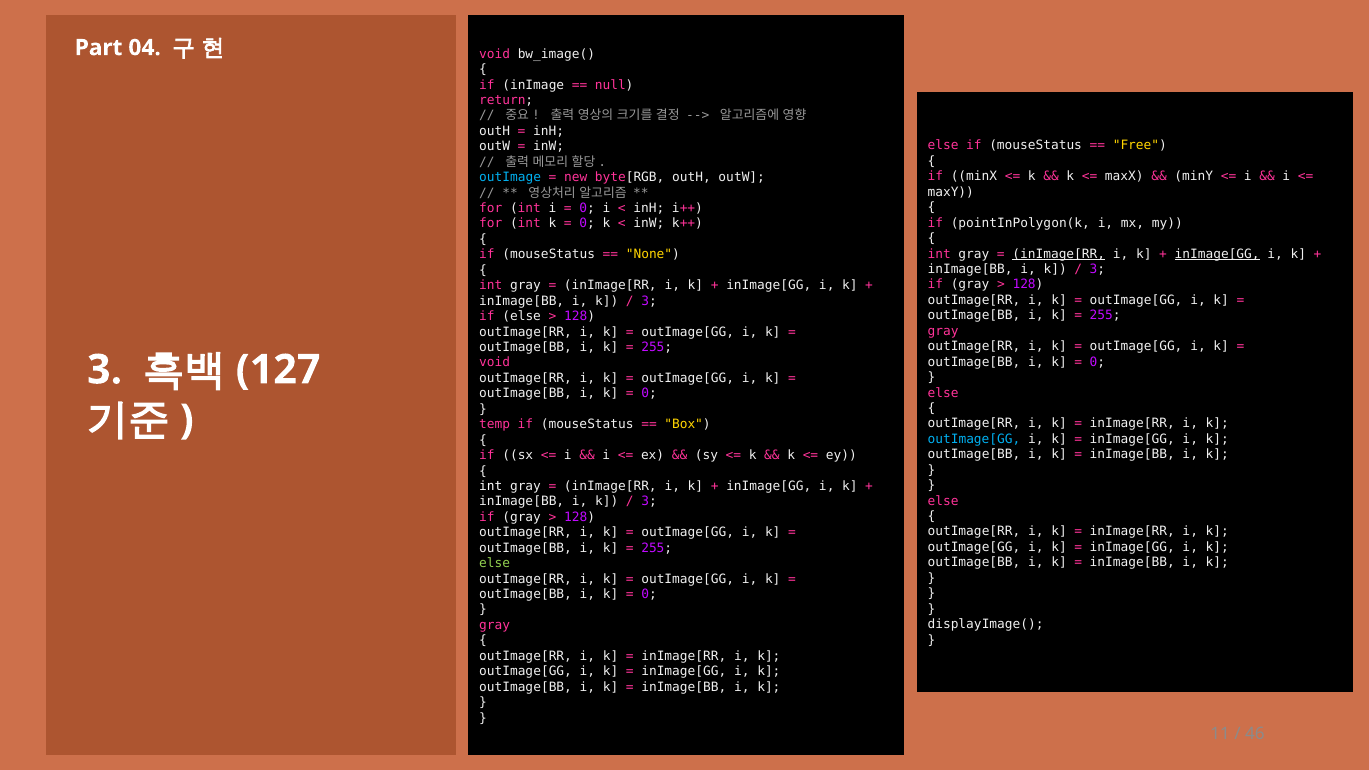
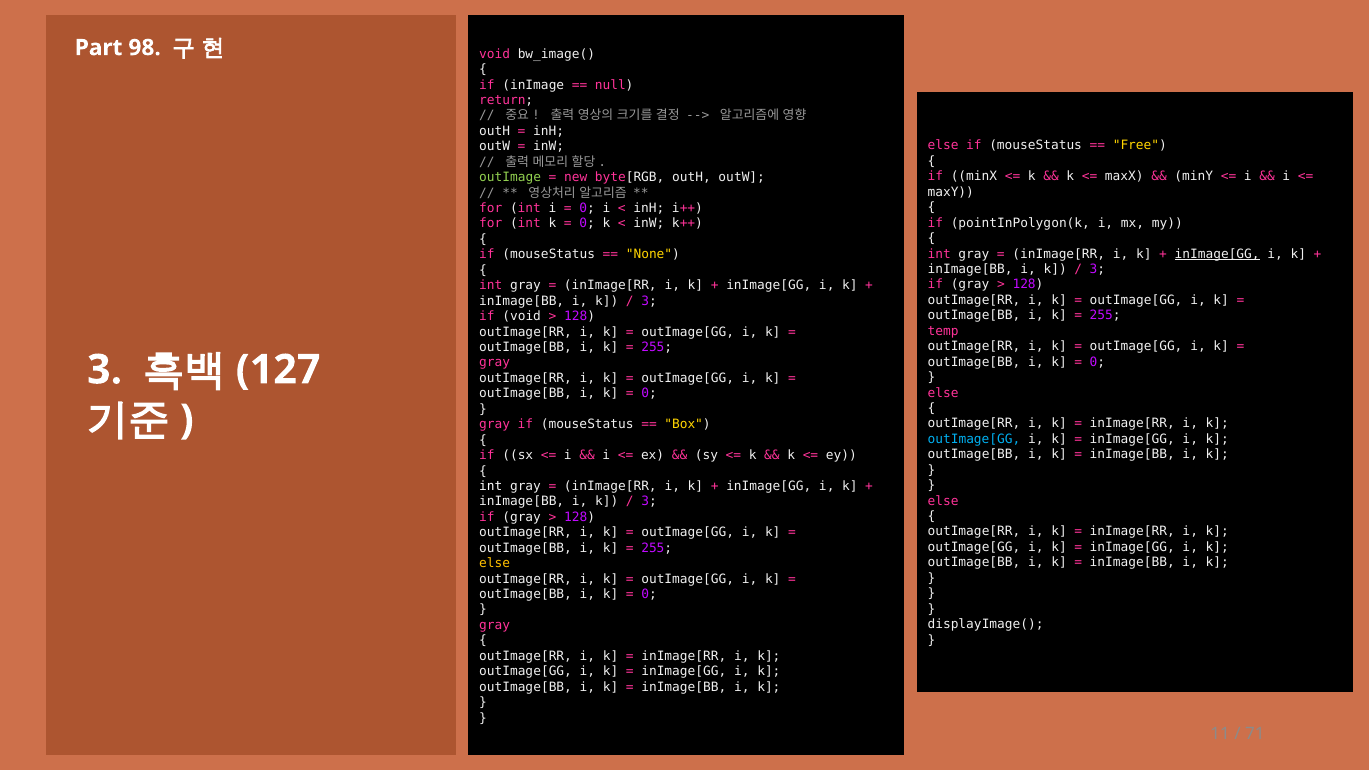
04: 04 -> 98 (145, 48)
outImage colour: light blue -> light green (510, 177)
inImage[RR underline: present -> none (1059, 254)
if else: else -> void (522, 316)
gray: gray -> temp (943, 331)
void: void -> gray (495, 363)
temp: temp -> gray (495, 424)
else colour: light green -> yellow (495, 563)
46: 46 -> 71 (1255, 734)
